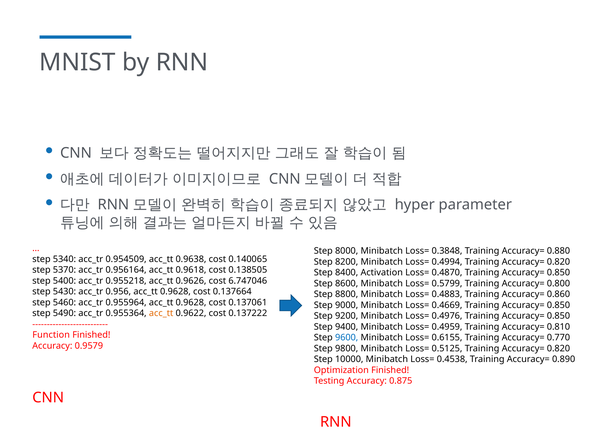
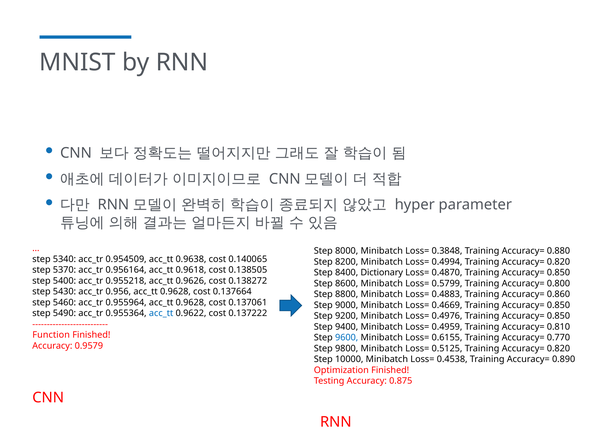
Activation: Activation -> Dictionary (382, 273)
6.747046: 6.747046 -> 0.138272 (248, 281)
acc_tt colour: orange -> blue (161, 313)
